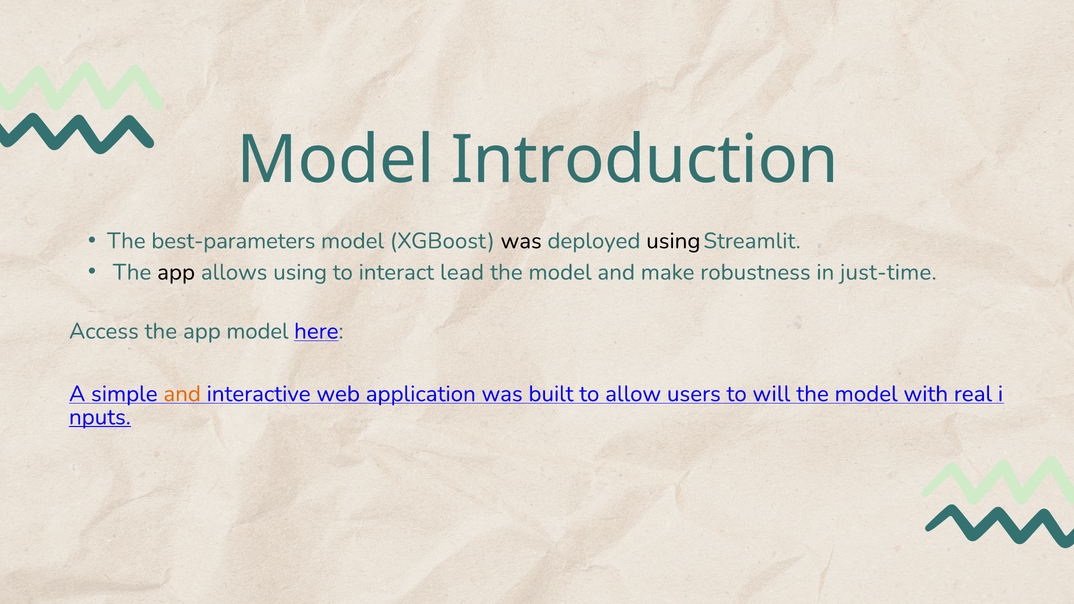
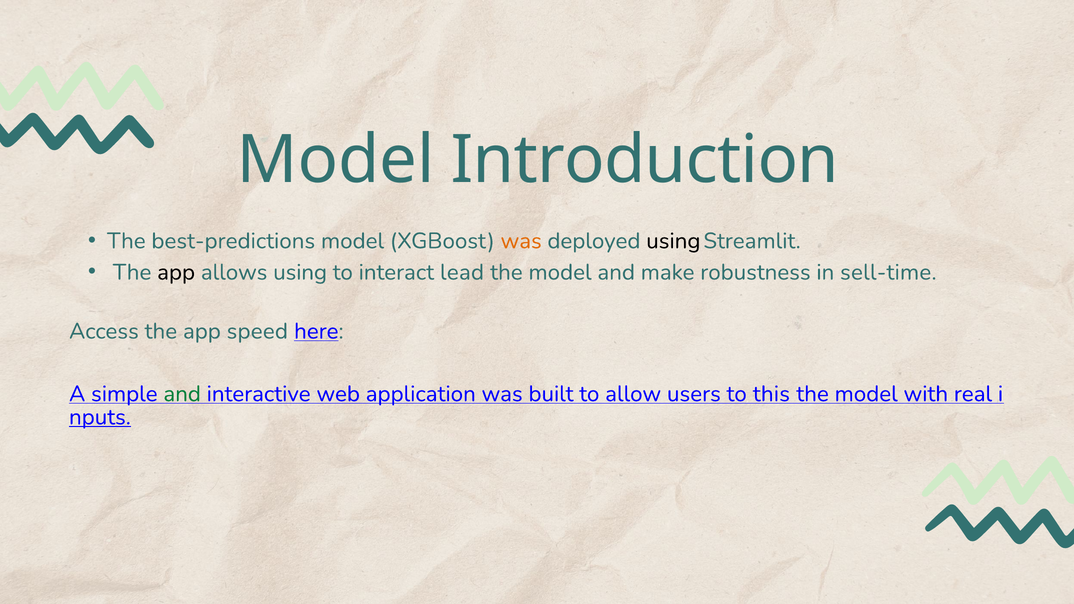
best-parameters: best-parameters -> best-predictions (233, 241)
was colour: black -> orange (521, 241)
just-time: just-time -> sell-time (888, 272)
app model: model -> speed (257, 331)
and colour: orange -> green (182, 394)
will: will -> this (771, 394)
